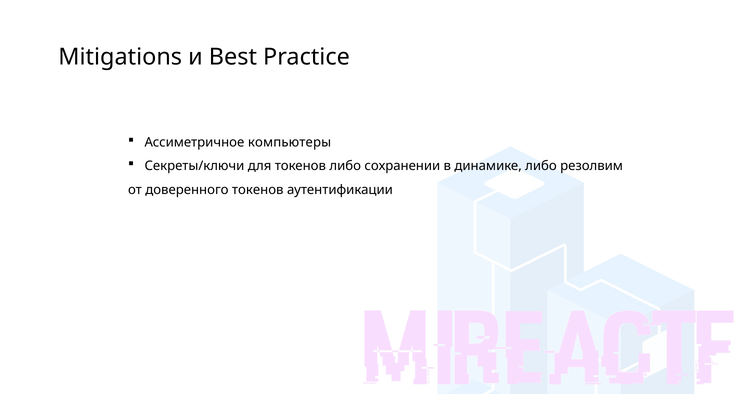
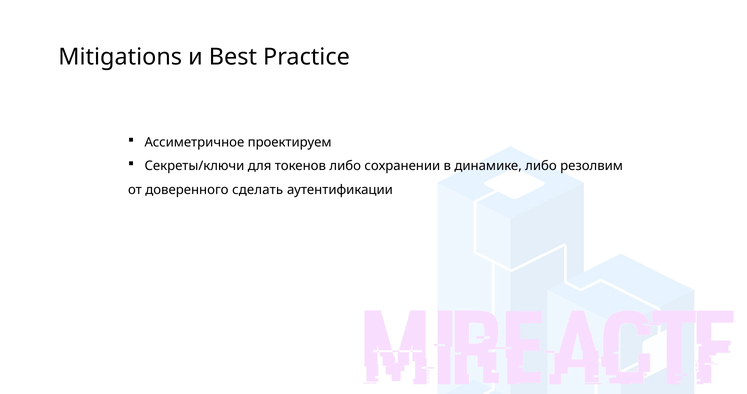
компьютеры: компьютеры -> проектируем (290, 143)
доверенного токенов: токенов -> сделать (258, 190)
